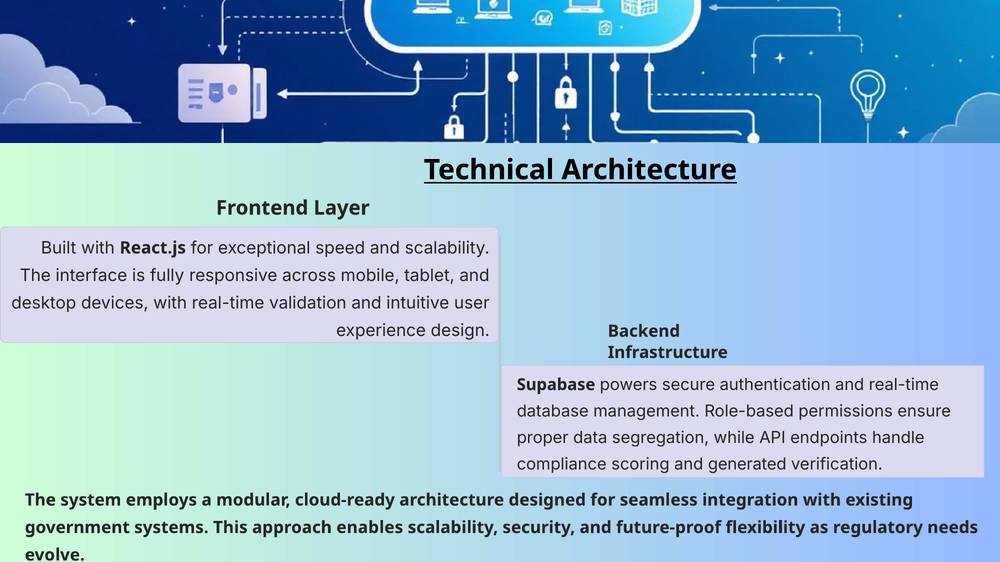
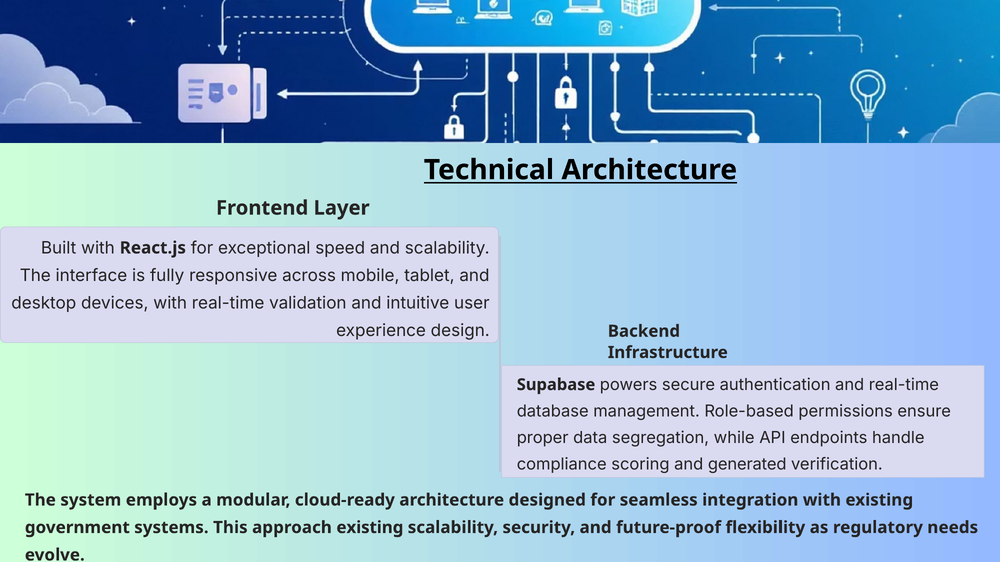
approach enables: enables -> existing (370, 528)
